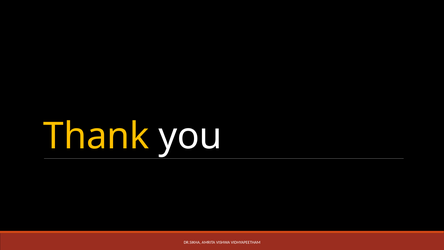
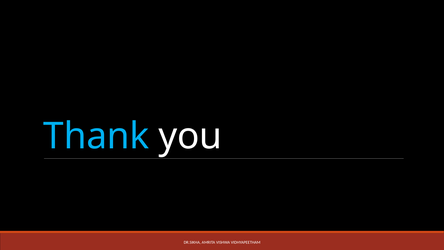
Thank colour: yellow -> light blue (96, 136)
